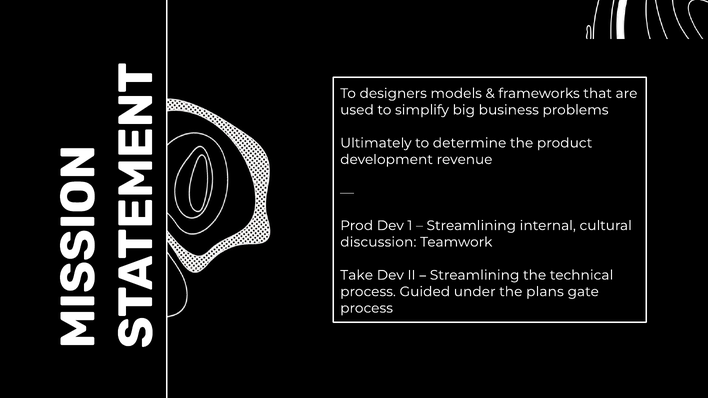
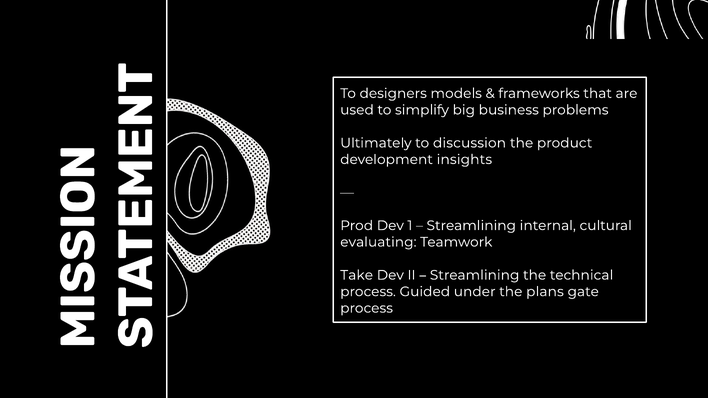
determine: determine -> discussion (470, 143)
revenue: revenue -> insights (464, 160)
discussion: discussion -> evaluating (378, 242)
